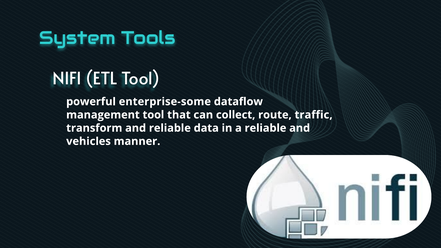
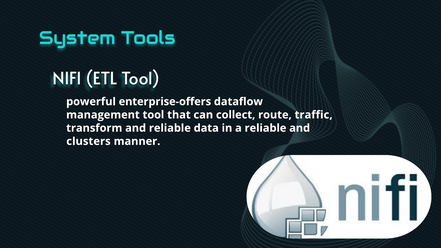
enterprise-some: enterprise-some -> enterprise-offers (165, 102)
vehicles: vehicles -> clusters (88, 141)
